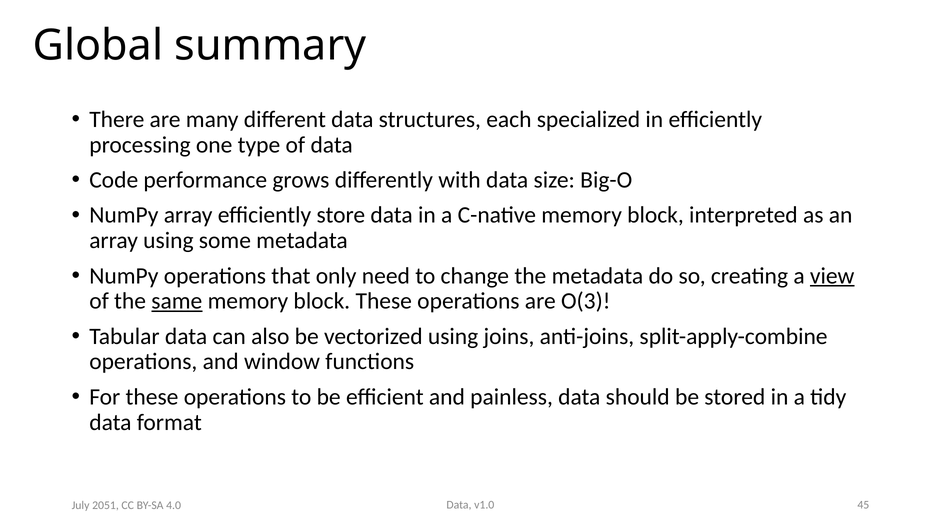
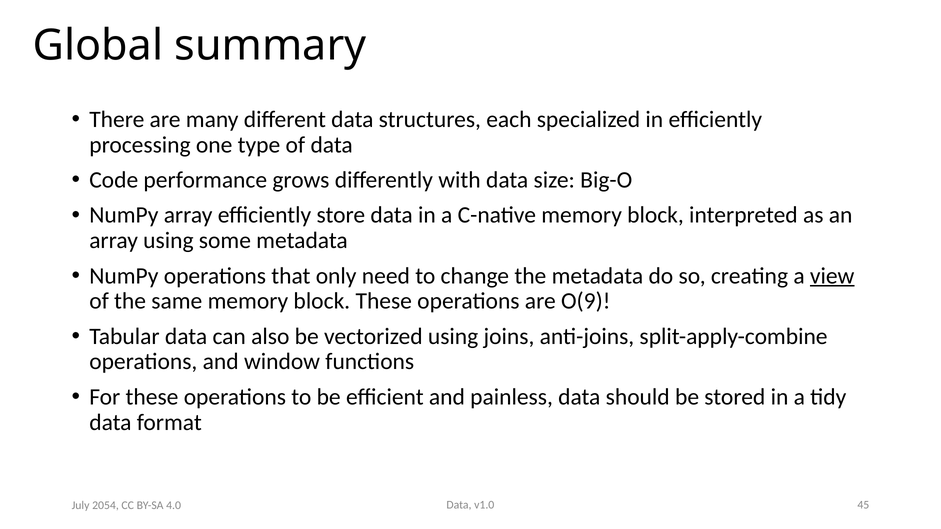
same underline: present -> none (177, 301)
O(3: O(3 -> O(9 (586, 301)
2051: 2051 -> 2054 (105, 505)
